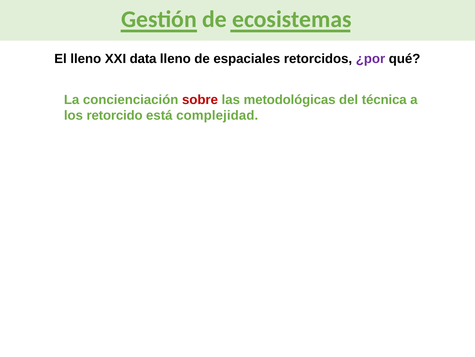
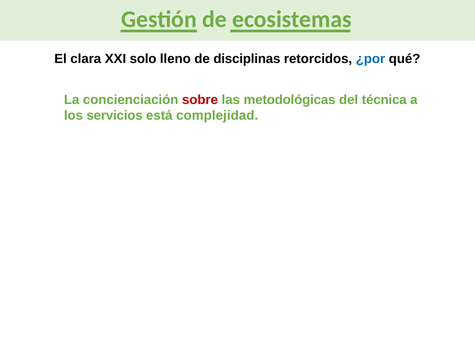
El lleno: lleno -> clara (86, 59)
data: data -> solo (143, 59)
espaciales: espaciales -> disciplinas (247, 59)
¿por colour: purple -> blue (370, 59)
retorcido: retorcido -> servicios (115, 115)
